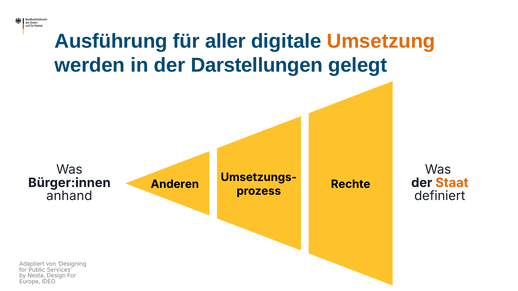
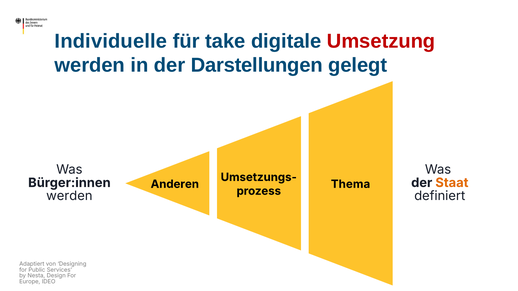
Ausführung: Ausführung -> Individuelle (111, 41)
aller: aller -> take (225, 41)
Umsetzung colour: orange -> red (381, 41)
Rechte: Rechte -> Thema (351, 184)
anhand: anhand -> werden (69, 196)
